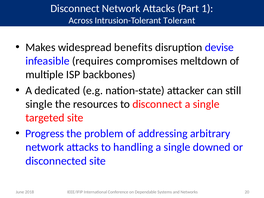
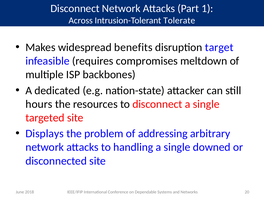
Tolerant: Tolerant -> Tolerate (179, 20)
devise: devise -> target (219, 47)
single: single -> hours (39, 104)
Progress: Progress -> Displays (45, 134)
